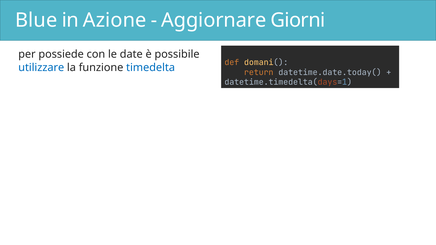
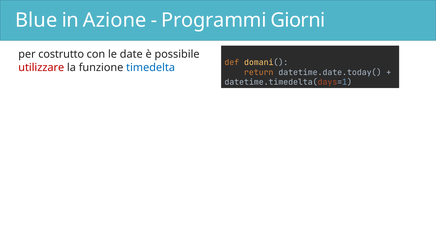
Aggiornare: Aggiornare -> Programmi (214, 20)
possiede: possiede -> costrutto (61, 54)
utilizzare colour: blue -> red (41, 67)
